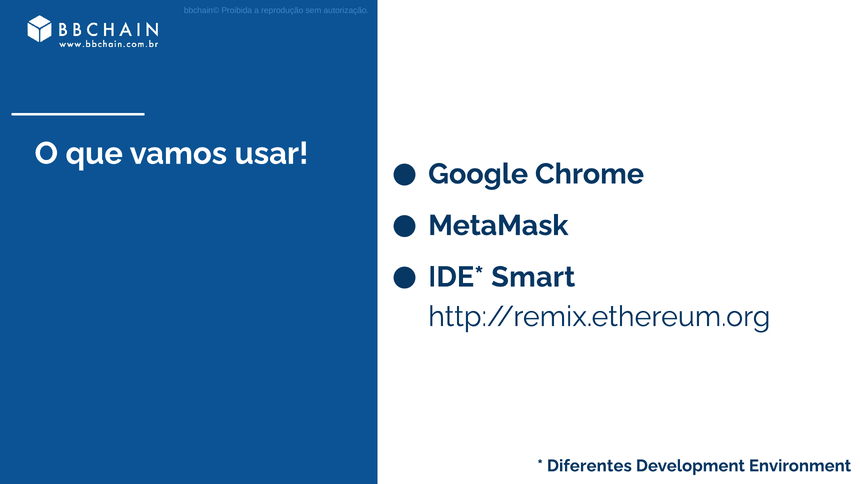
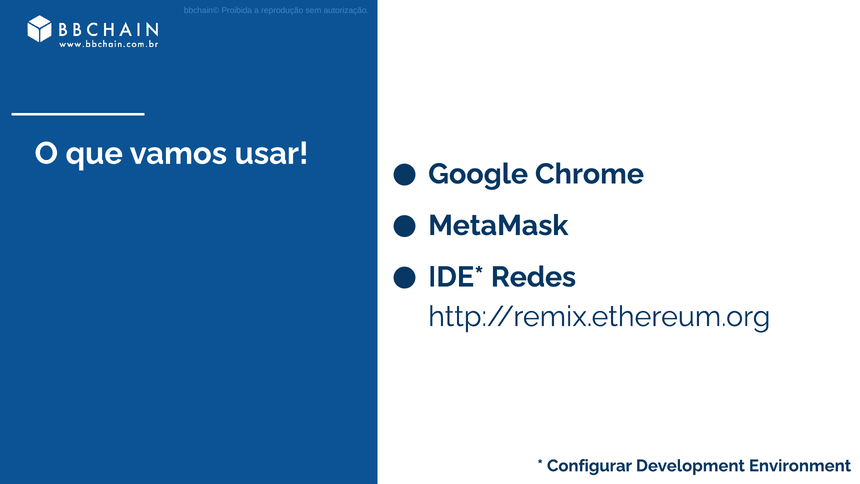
Smart: Smart -> Redes (533, 277)
Diferentes: Diferentes -> Configurar (589, 466)
